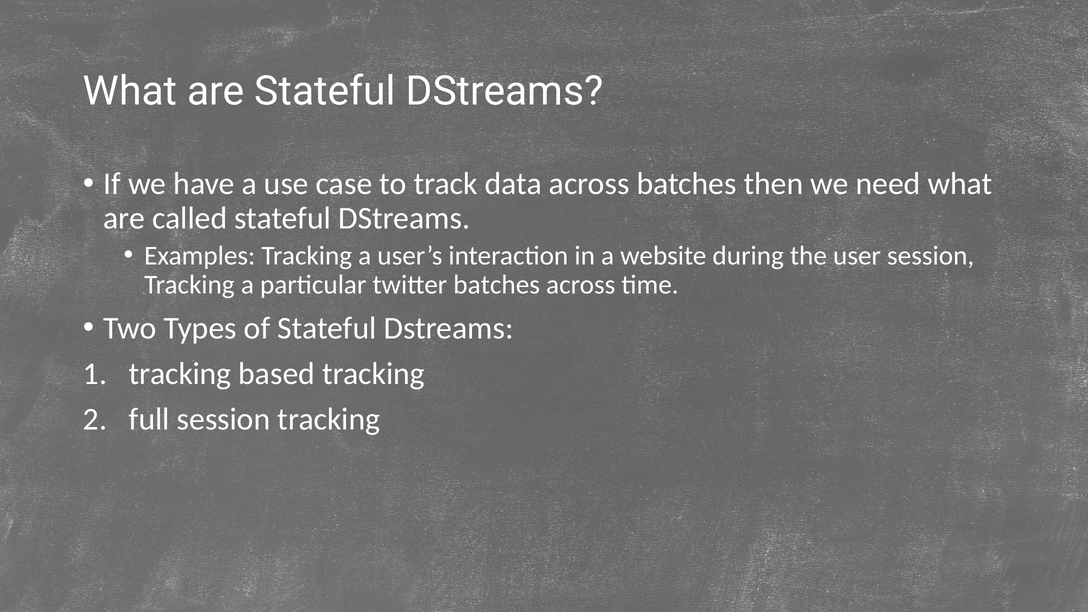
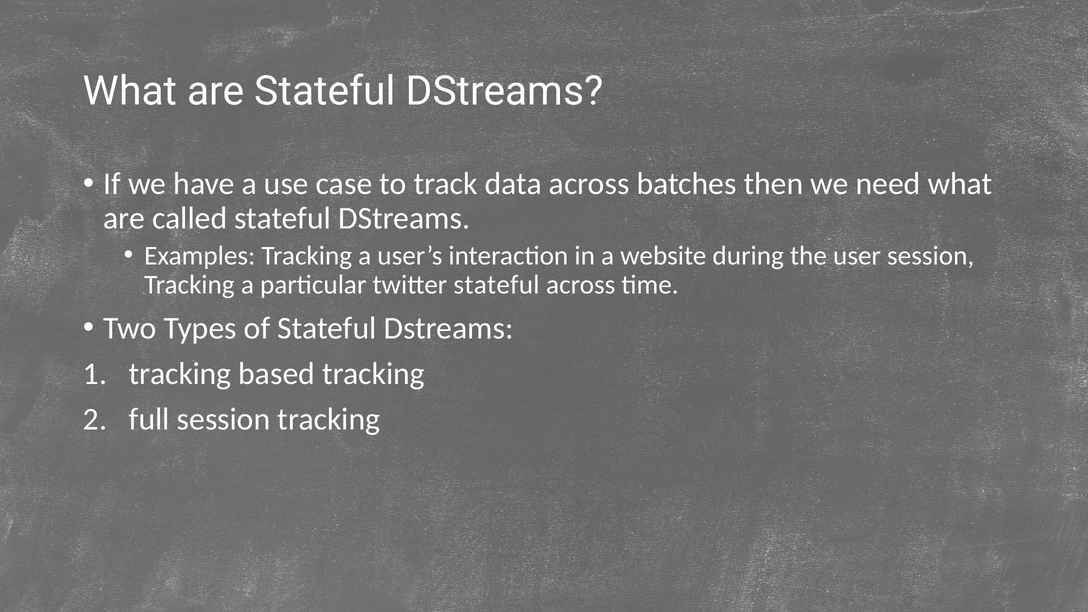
twitter batches: batches -> stateful (497, 285)
